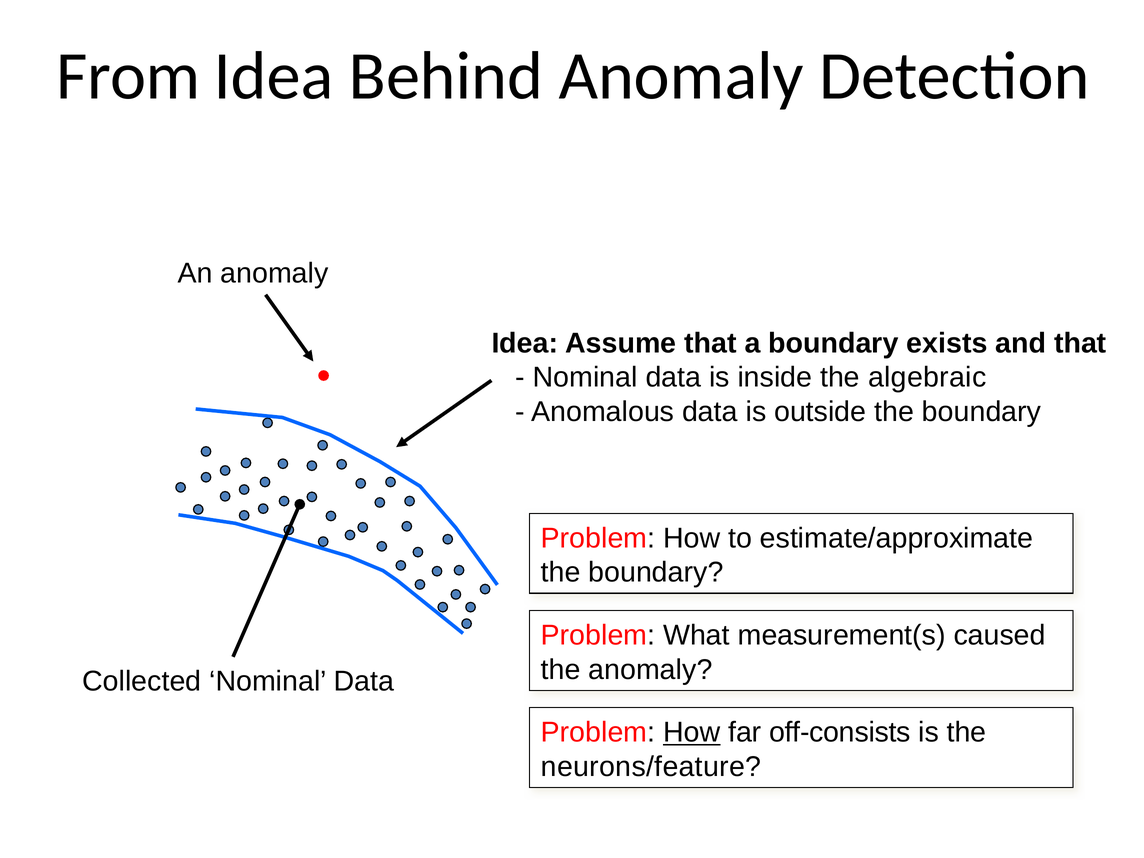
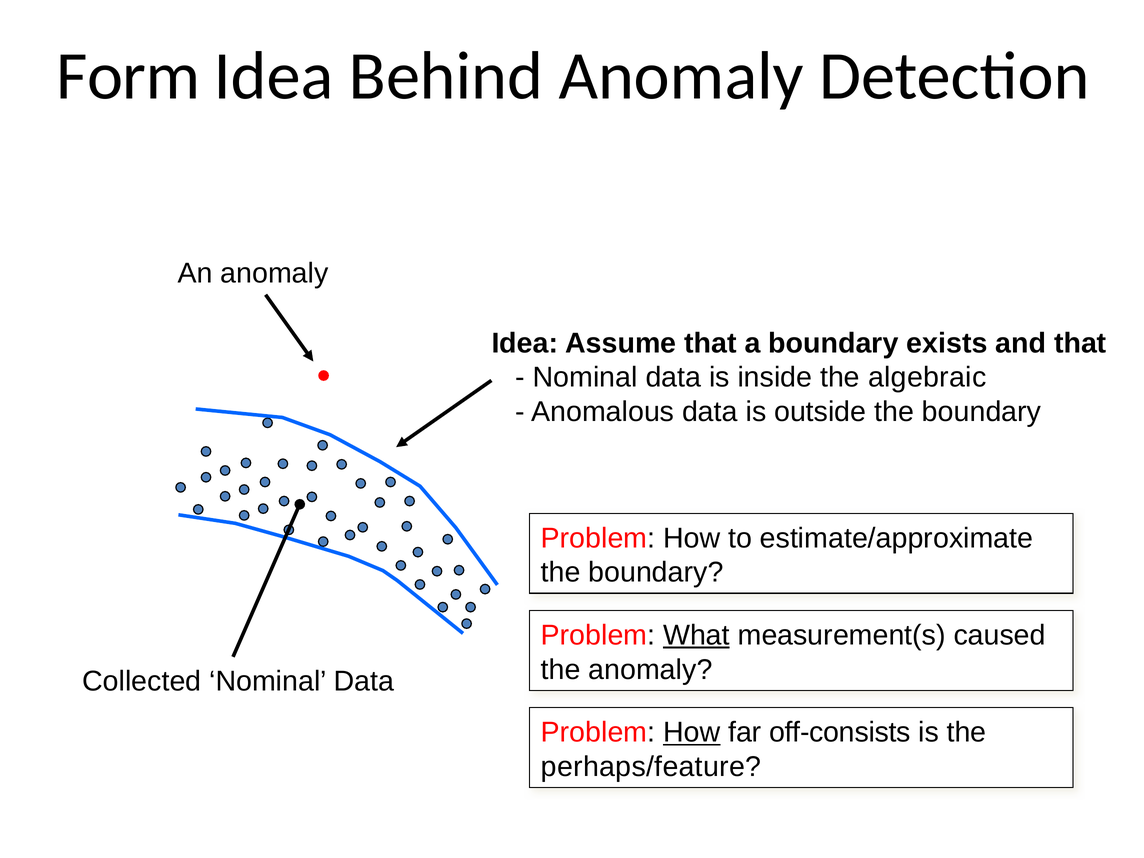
From: From -> Form (128, 76)
What underline: none -> present (696, 635)
neurons/feature: neurons/feature -> perhaps/feature (651, 767)
